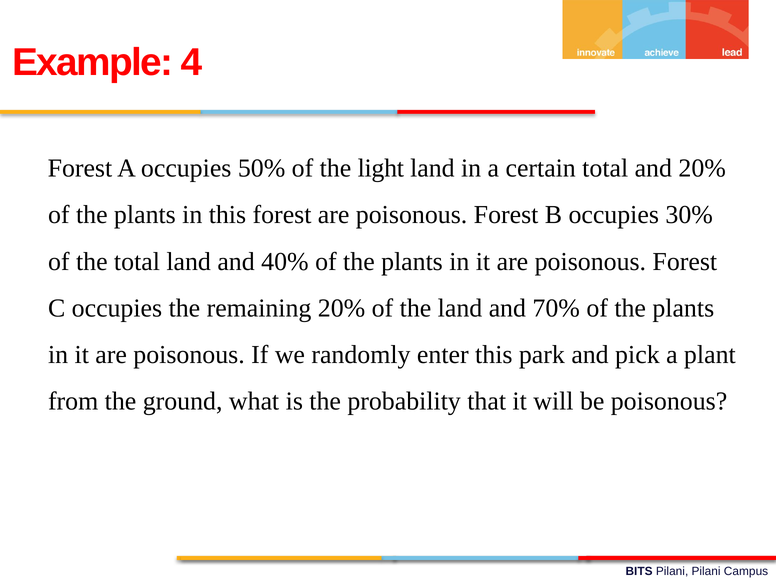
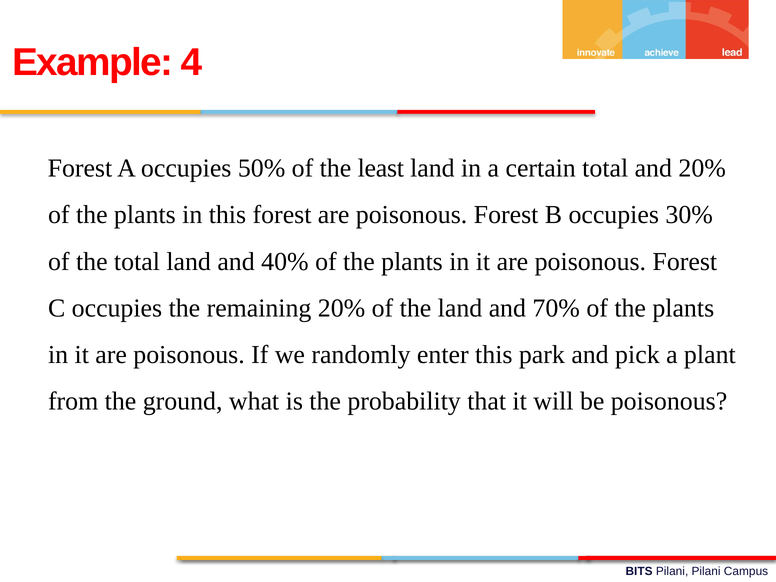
light: light -> least (381, 168)
